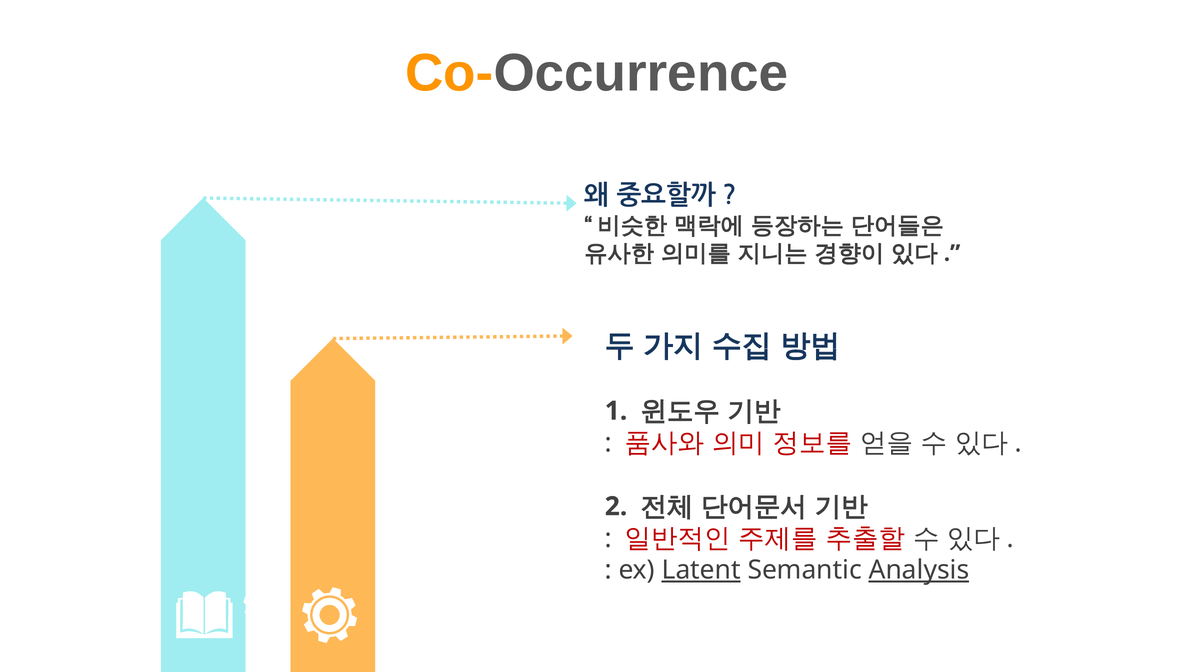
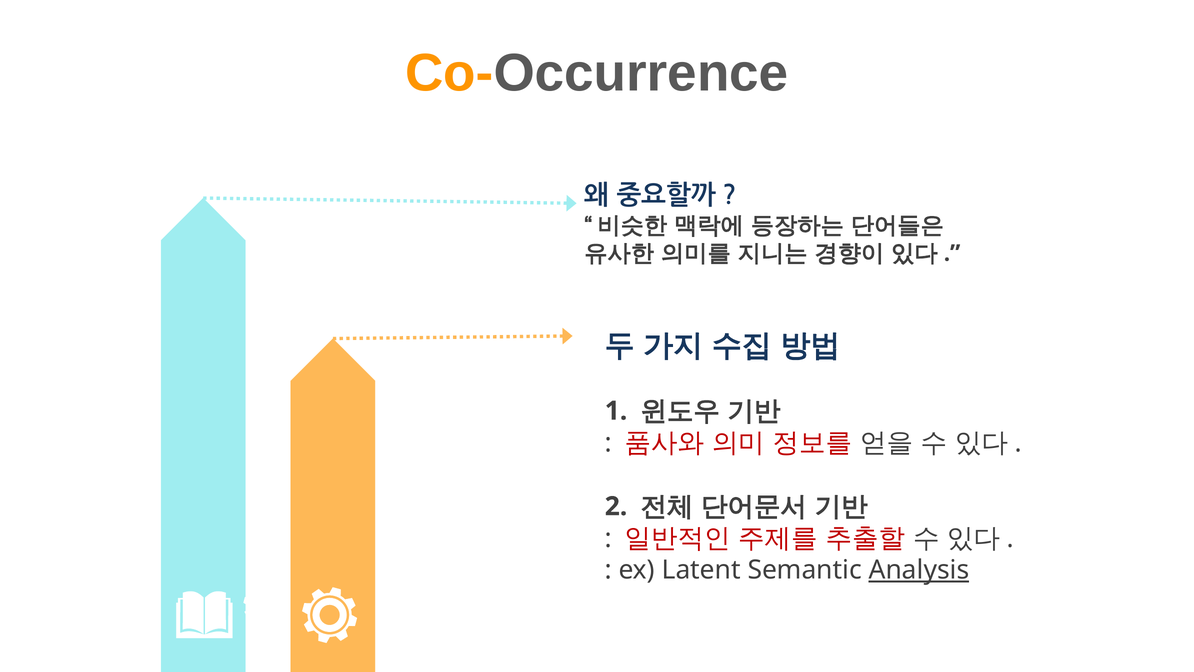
Latent underline: present -> none (701, 570)
